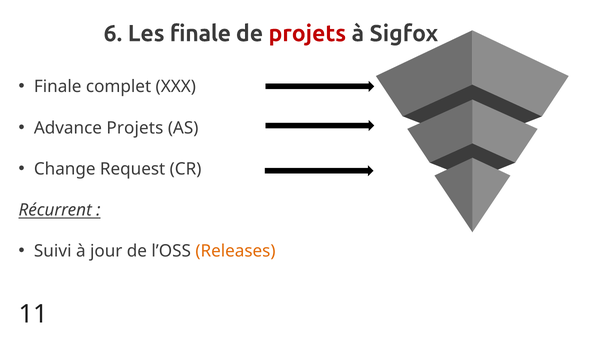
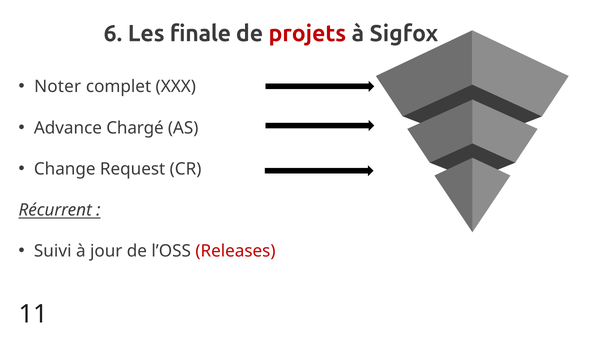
Finale: Finale -> Noter (58, 87)
Advance Projets: Projets -> Chargé (135, 128)
Releases colour: orange -> red (235, 251)
